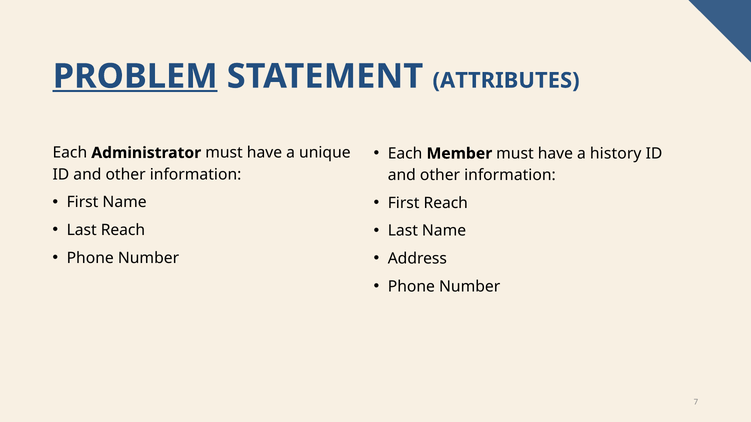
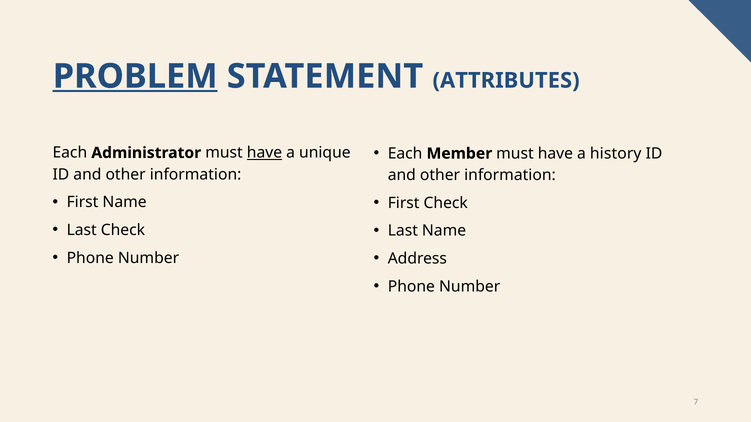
have underline: none -> present (264, 153)
First Reach: Reach -> Check (446, 203)
Last Reach: Reach -> Check (123, 230)
